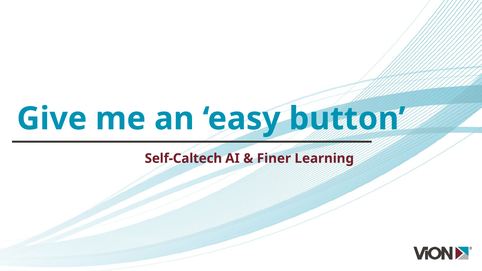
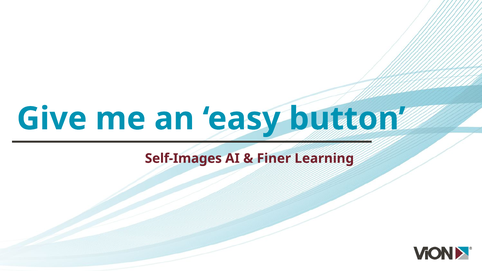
Self-Caltech: Self-Caltech -> Self-Images (183, 158)
